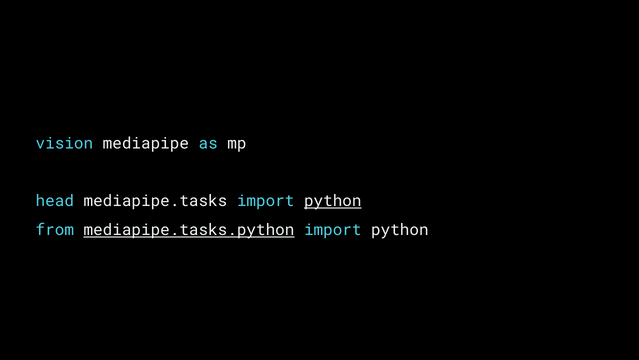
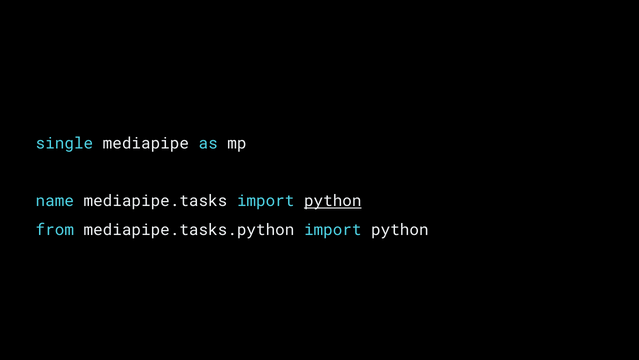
vision: vision -> single (64, 143)
head: head -> name (55, 201)
mediapipe.tasks.python underline: present -> none (189, 230)
